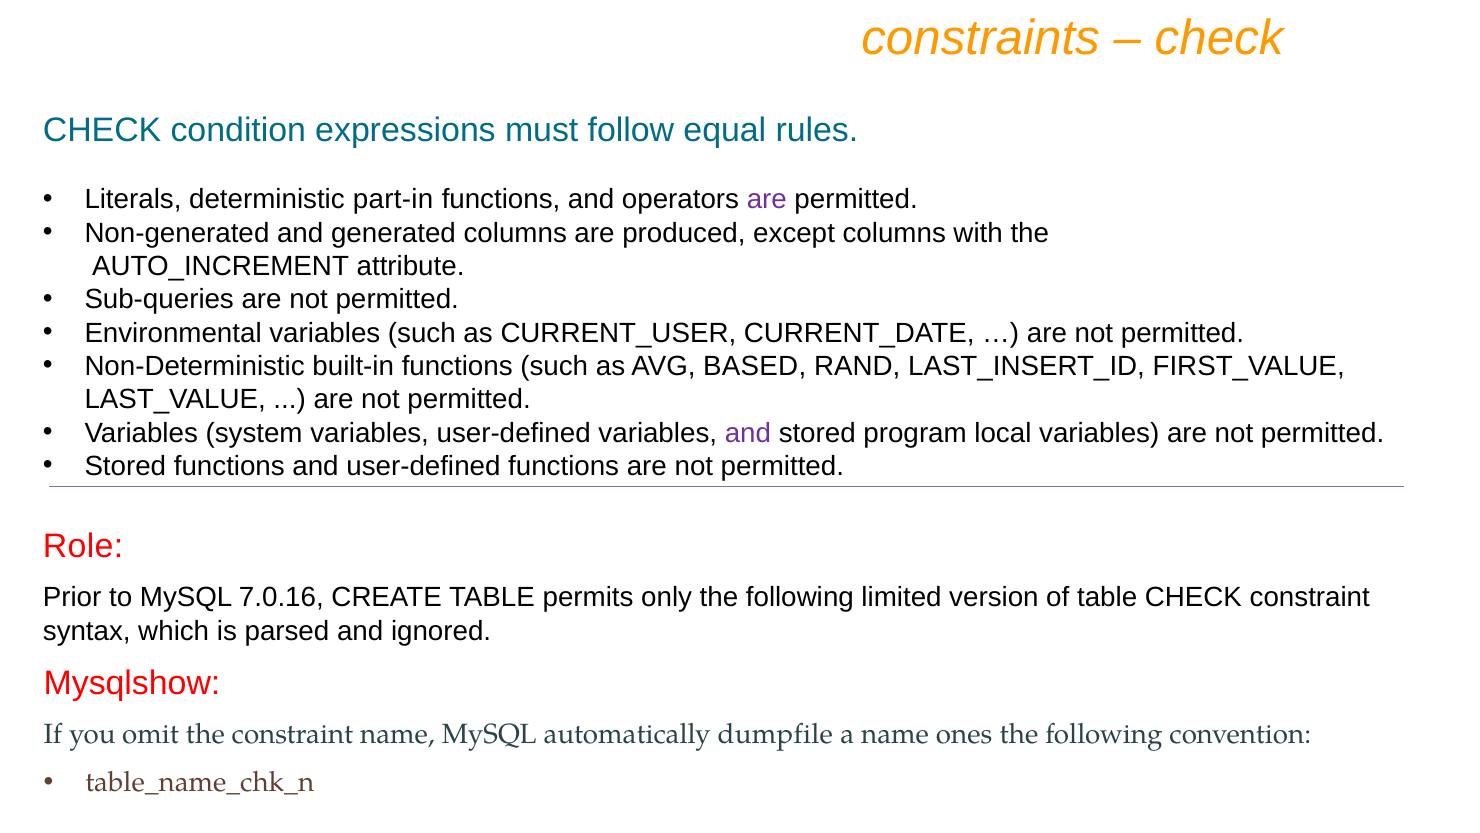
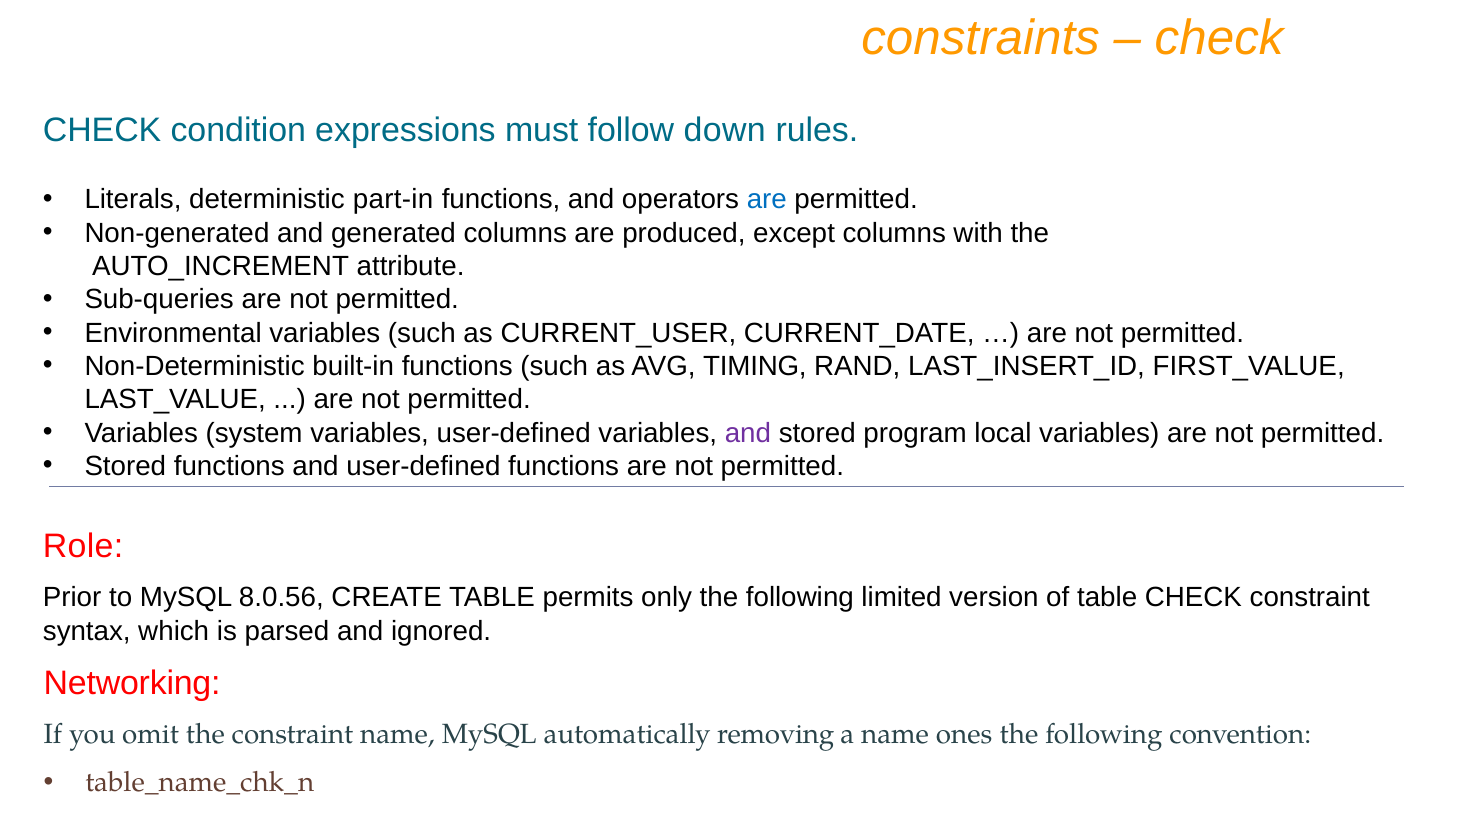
equal: equal -> down (725, 130)
are colour: purple -> blue (767, 200)
BASED: BASED -> TIMING (755, 366)
7.0.16: 7.0.16 -> 8.0.56 (281, 597)
Mysqlshow: Mysqlshow -> Networking (132, 683)
dumpfile: dumpfile -> removing (776, 734)
